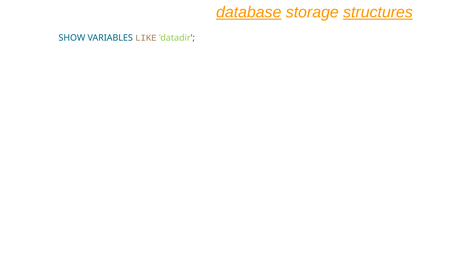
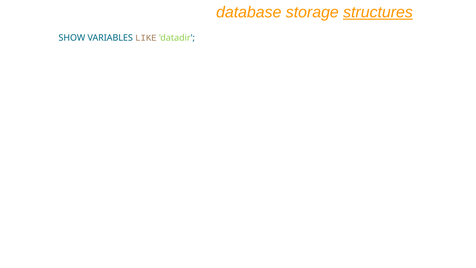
database underline: present -> none (249, 12)
